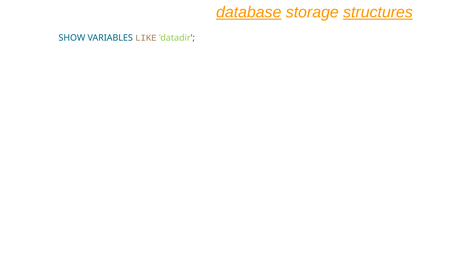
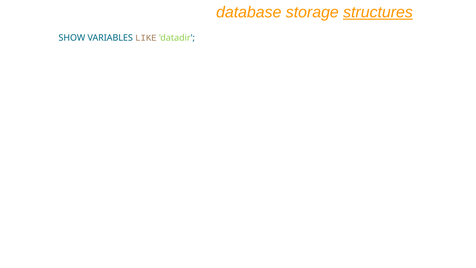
database underline: present -> none (249, 12)
